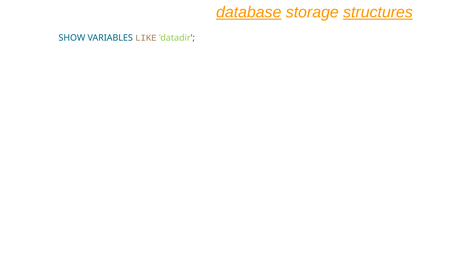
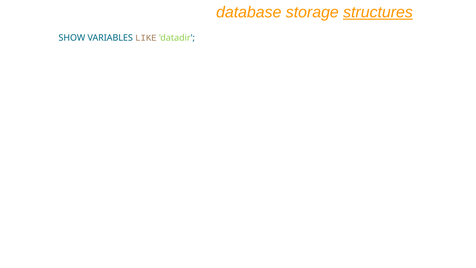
database underline: present -> none (249, 12)
